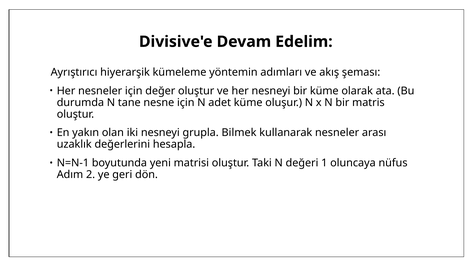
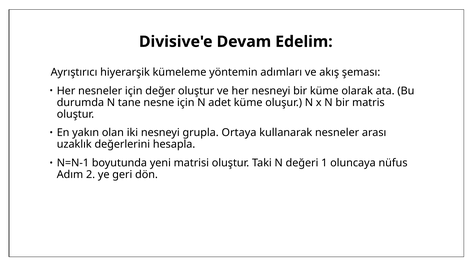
Bilmek: Bilmek -> Ortaya (239, 133)
